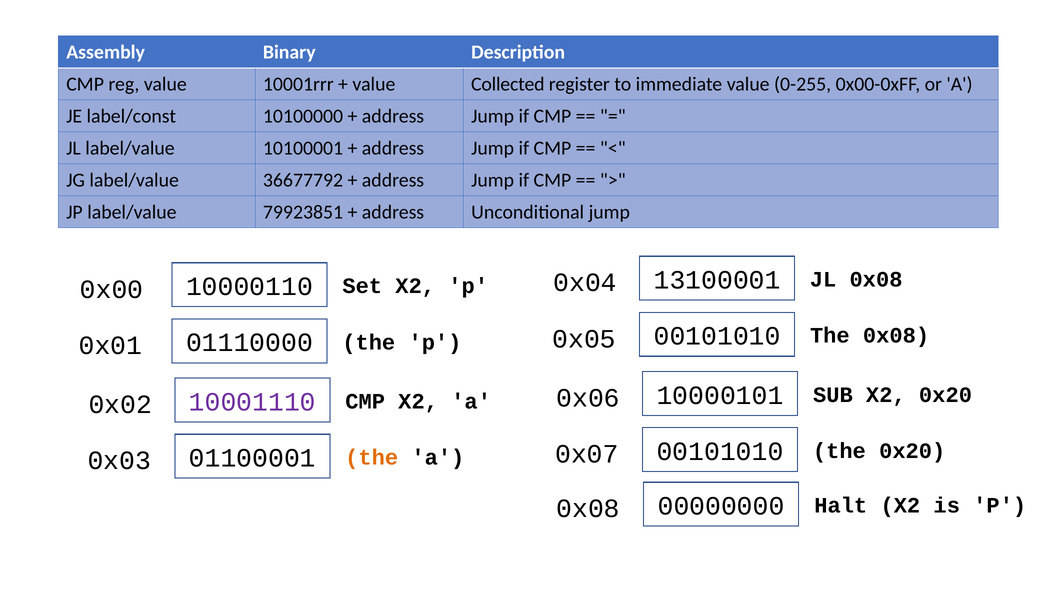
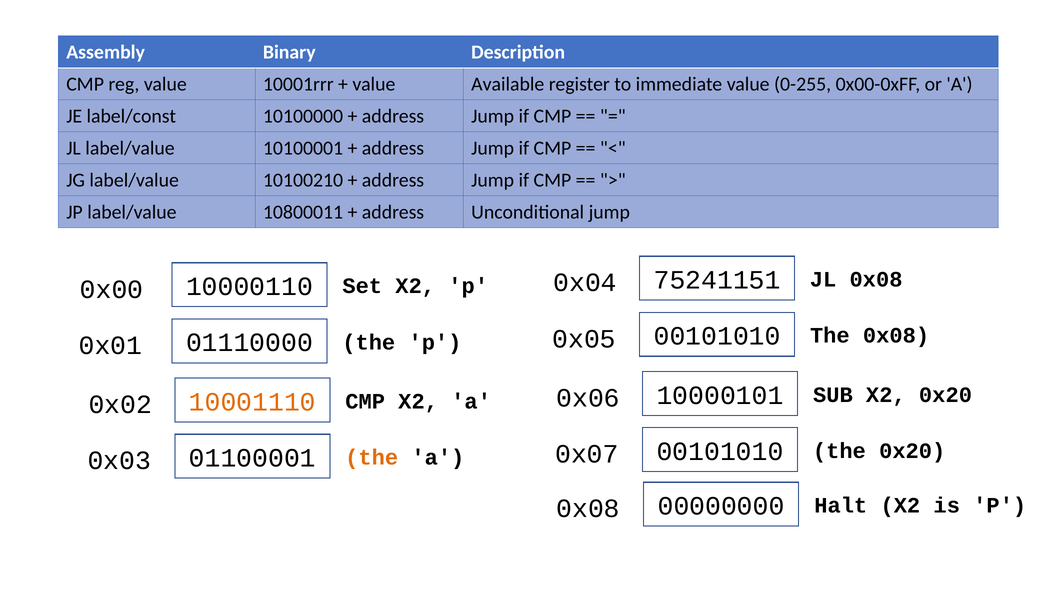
Collected: Collected -> Available (508, 84)
36677792: 36677792 -> 10100210 (303, 180)
79923851: 79923851 -> 10800011 (303, 212)
13100001: 13100001 -> 75241151 (717, 280)
10001110 colour: purple -> orange (252, 402)
